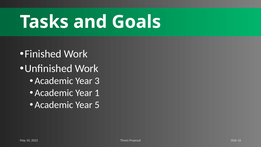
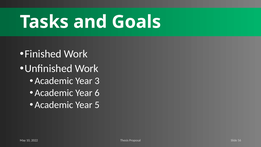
1: 1 -> 6 (97, 93)
